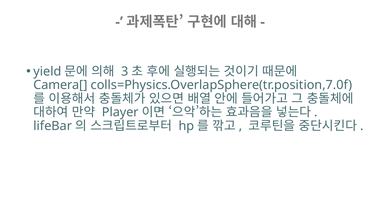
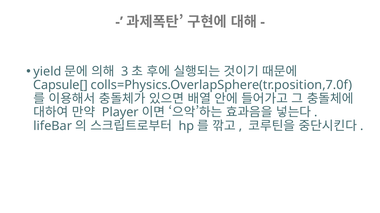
Camera[: Camera[ -> Capsule[ (60, 85)
